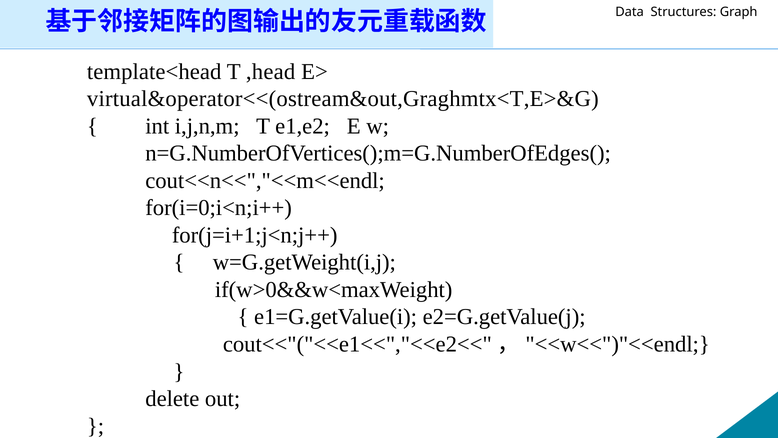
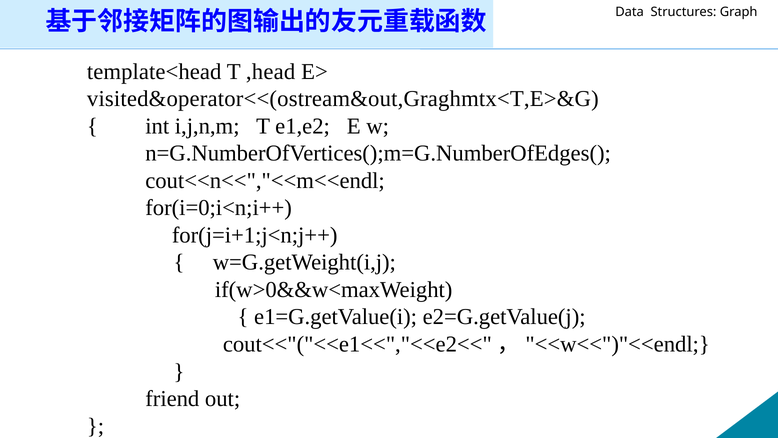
virtual&operator<<(ostream&out,Graghmtx<T,E>&G: virtual&operator<<(ostream&out,Graghmtx<T,E>&G -> visited&operator<<(ostream&out,Graghmtx<T,E>&G (343, 99)
delete: delete -> friend (172, 398)
